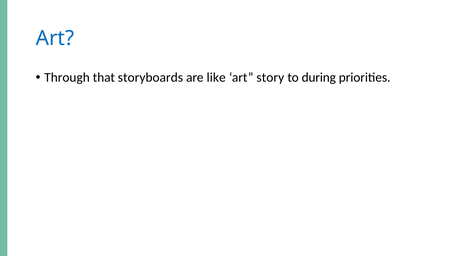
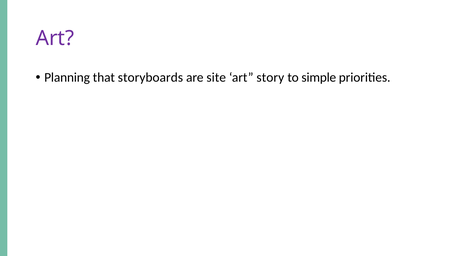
Art colour: blue -> purple (55, 38)
Through: Through -> Planning (67, 77)
like: like -> site (216, 77)
during: during -> simple (319, 77)
